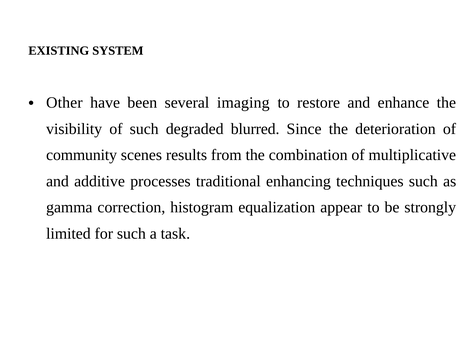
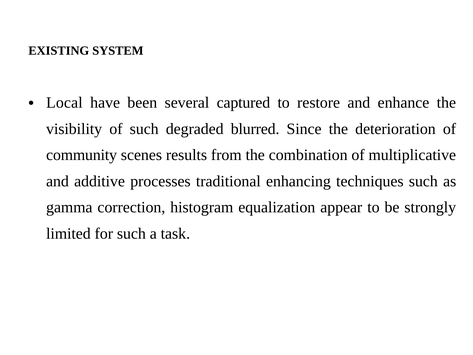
Other: Other -> Local (64, 103)
imaging: imaging -> captured (243, 103)
